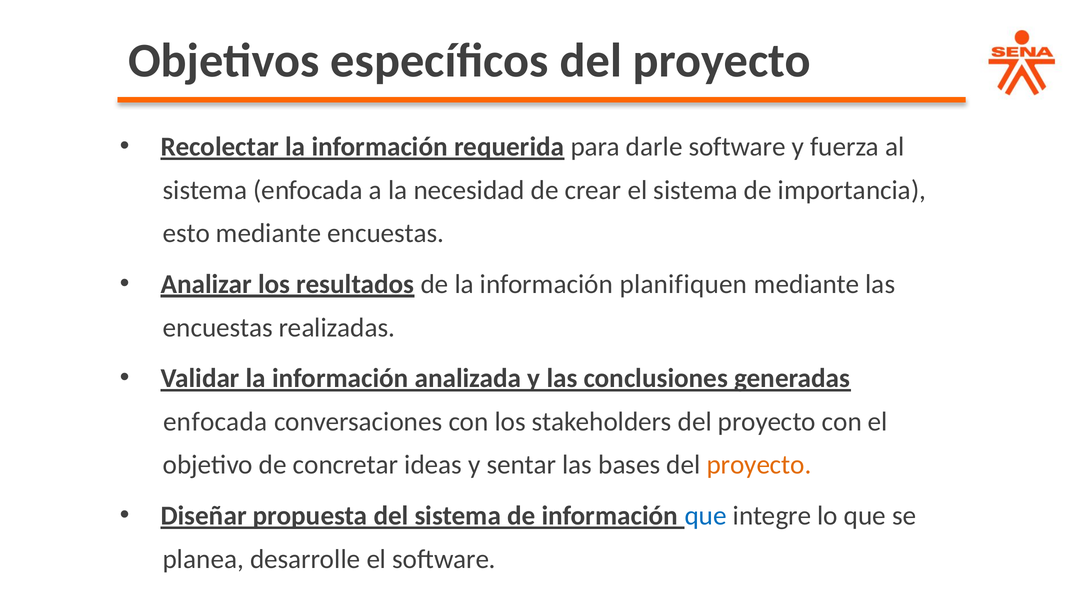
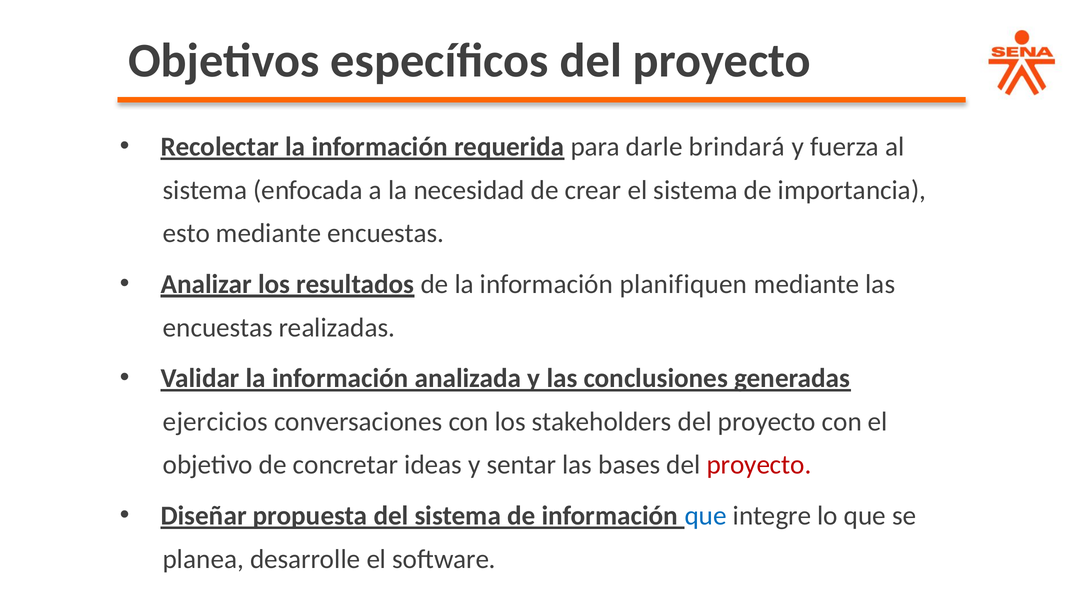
darle software: software -> brindará (737, 147)
enfocada: enfocada -> ejercicios (215, 421)
proyecto colour: orange -> red (759, 465)
